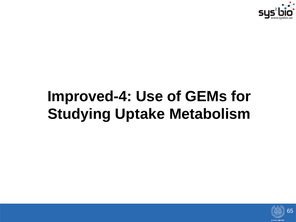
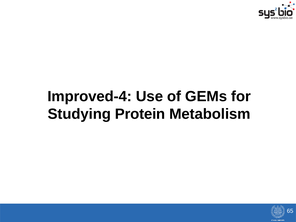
Uptake: Uptake -> Protein (140, 114)
